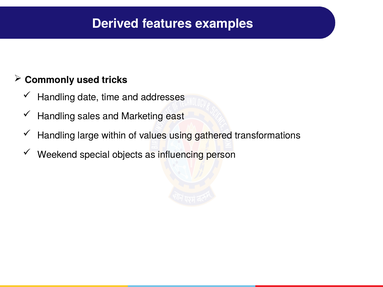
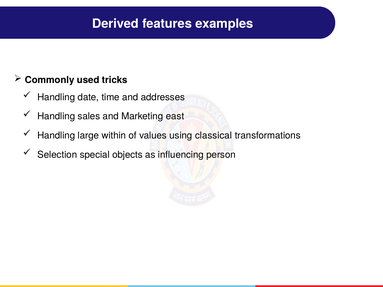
gathered: gathered -> classical (214, 136)
Weekend: Weekend -> Selection (57, 155)
